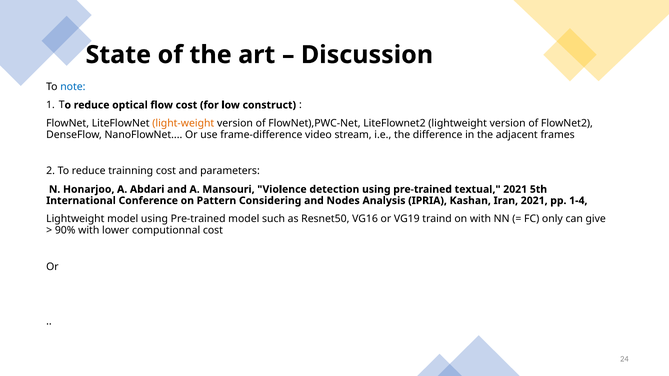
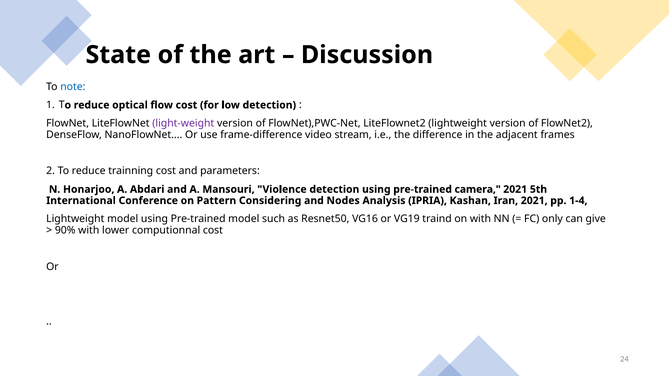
low construct: construct -> detection (269, 105)
light-weight colour: orange -> purple (183, 123)
textual: textual -> camera (478, 189)
